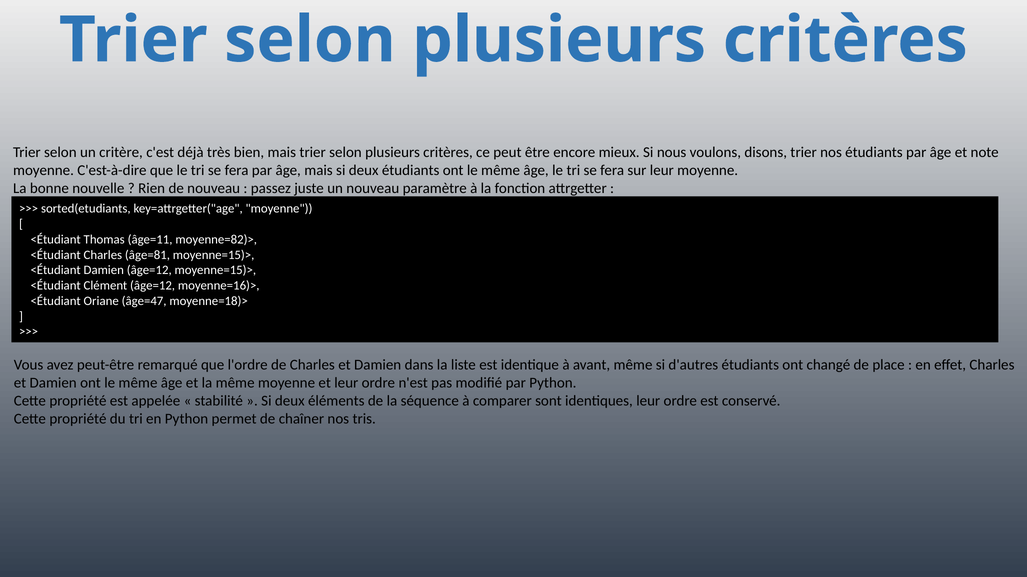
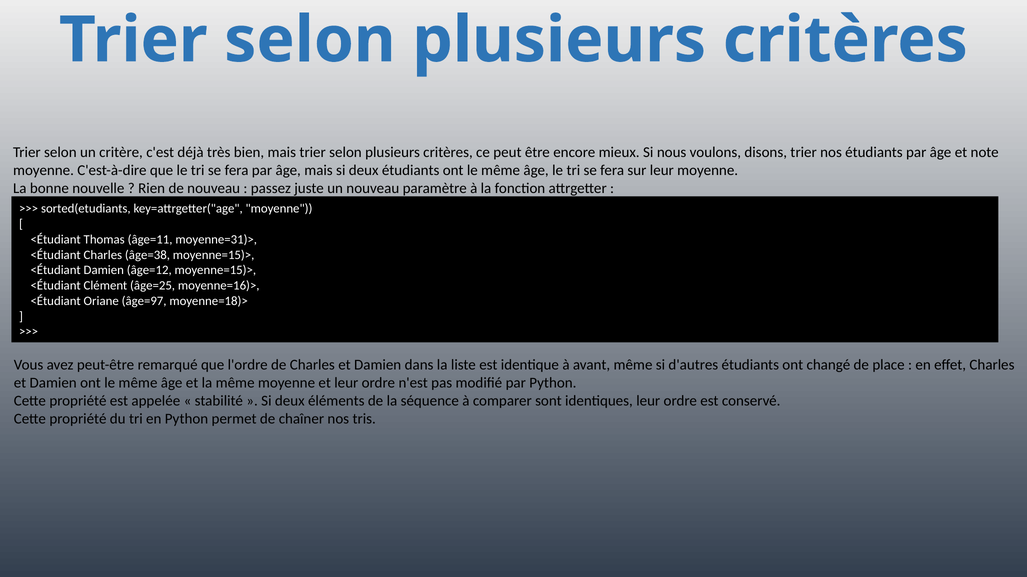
moyenne=82)>: moyenne=82)> -> moyenne=31)> (216, 240)
âge=81: âge=81 -> âge=38 (147, 255)
Clément âge=12: âge=12 -> âge=25 (153, 286)
âge=47: âge=47 -> âge=97 (144, 301)
